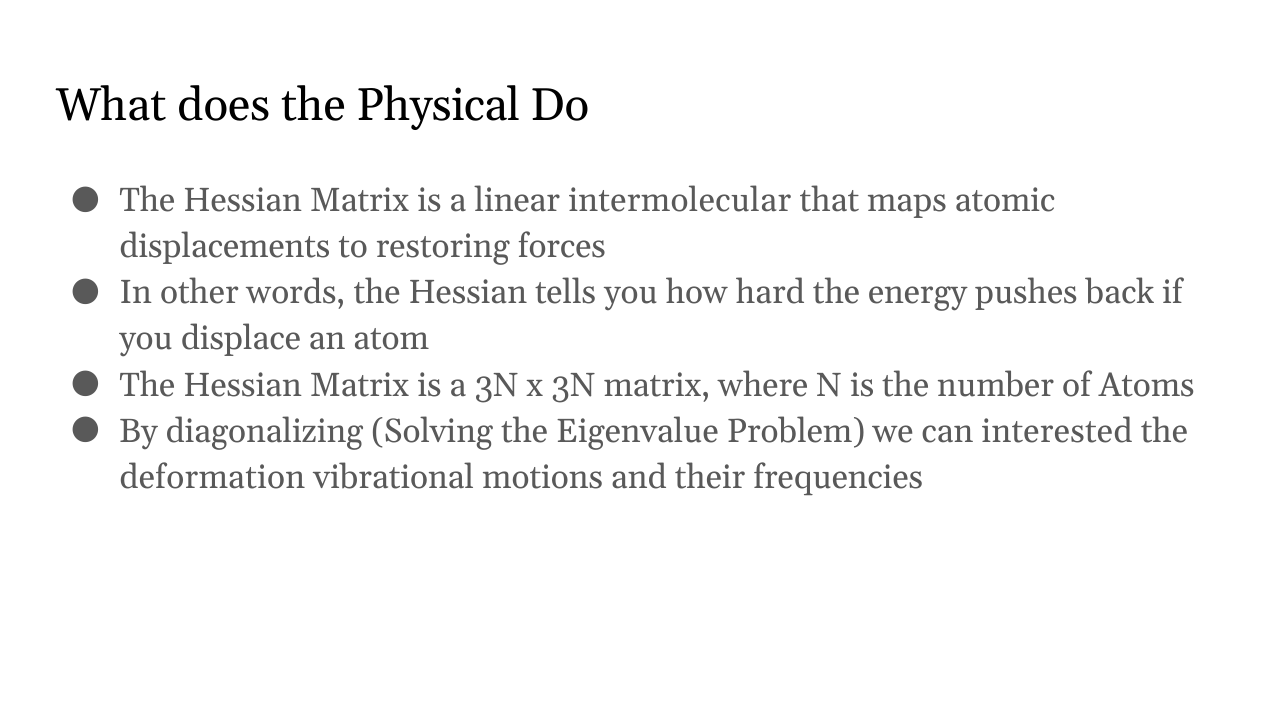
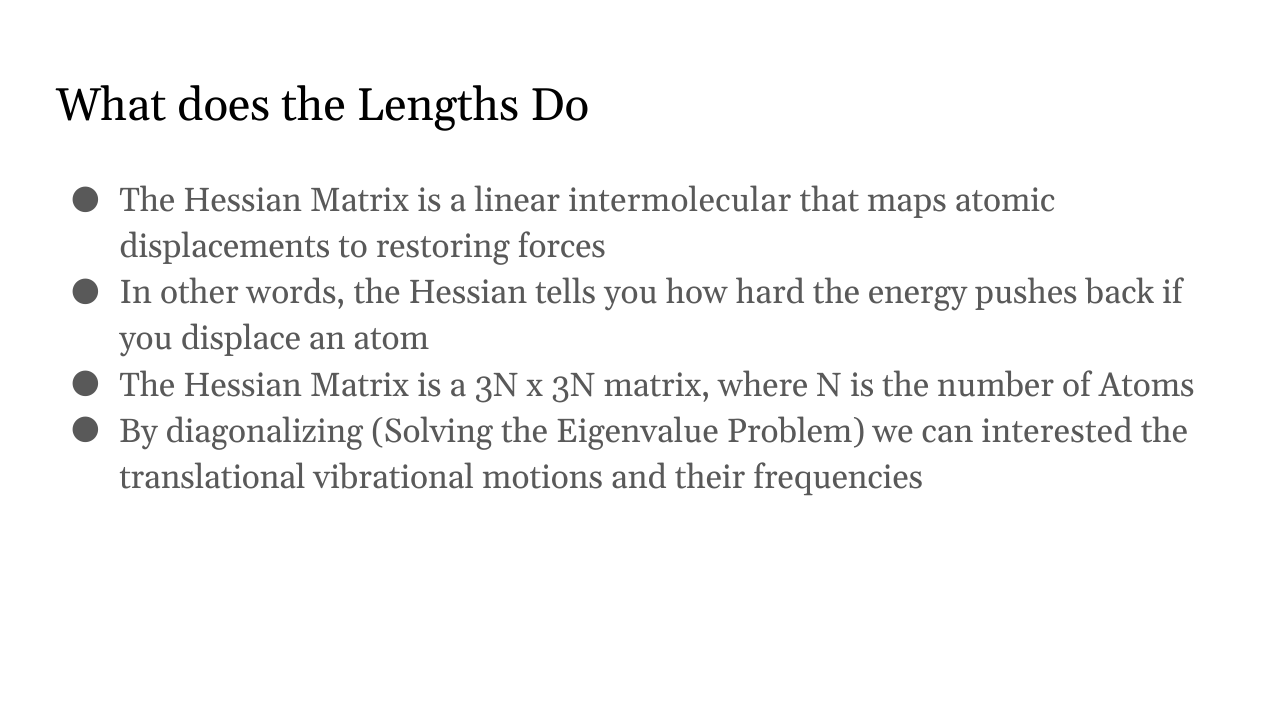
Physical: Physical -> Lengths (438, 105)
deformation: deformation -> translational (212, 477)
